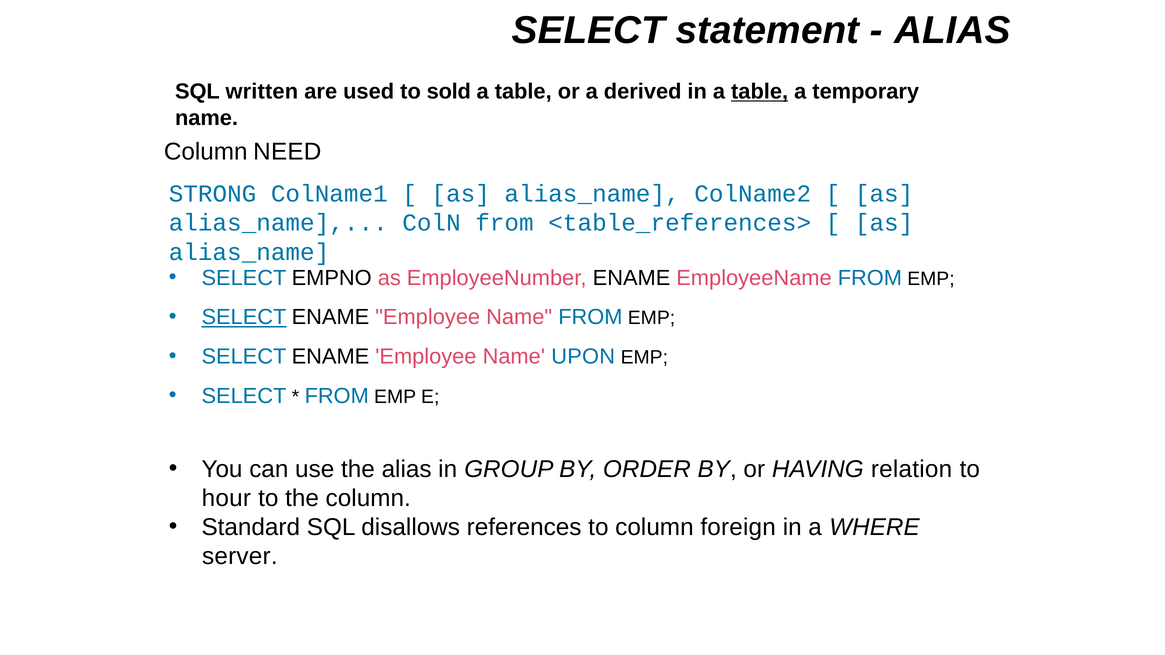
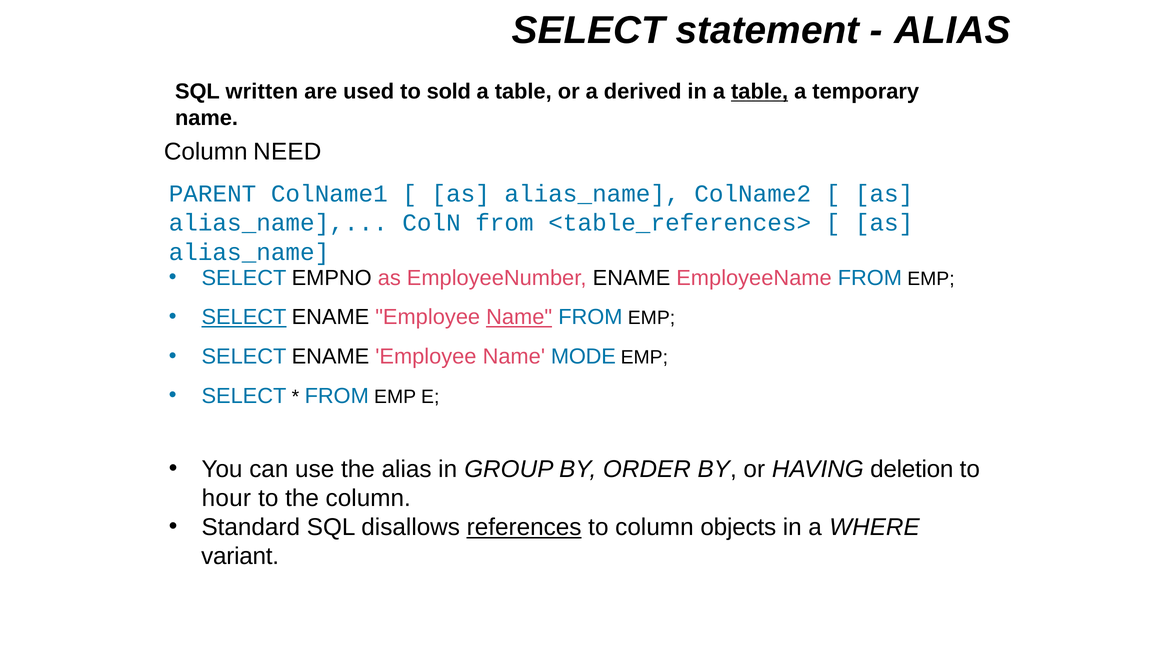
STRONG: STRONG -> PARENT (213, 194)
Name underline: none -> present (519, 317)
UPON: UPON -> MODE (583, 357)
relation: relation -> deletion (912, 469)
references underline: none -> present (524, 528)
foreign: foreign -> objects (738, 528)
server: server -> variant (240, 557)
